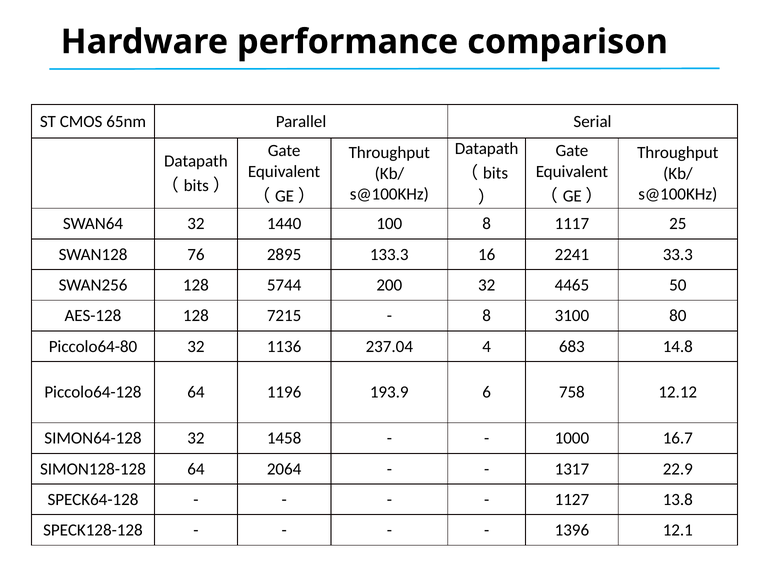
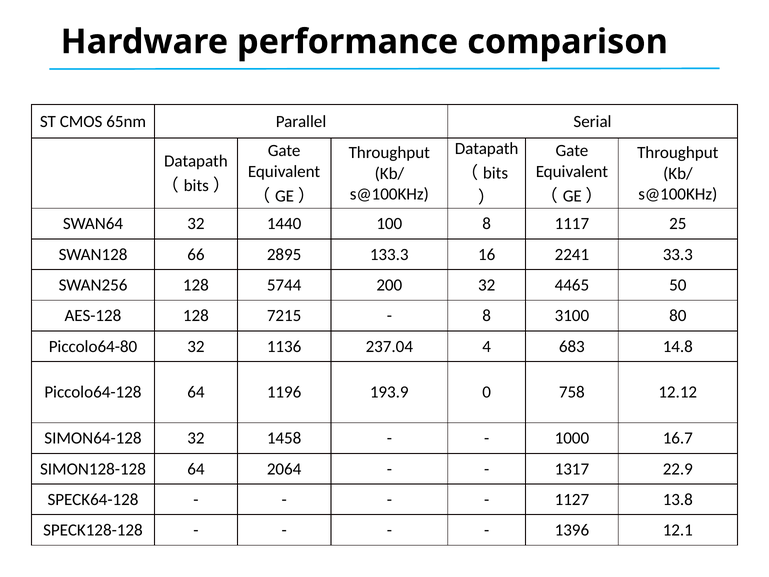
76: 76 -> 66 (196, 254)
6: 6 -> 0 (487, 392)
